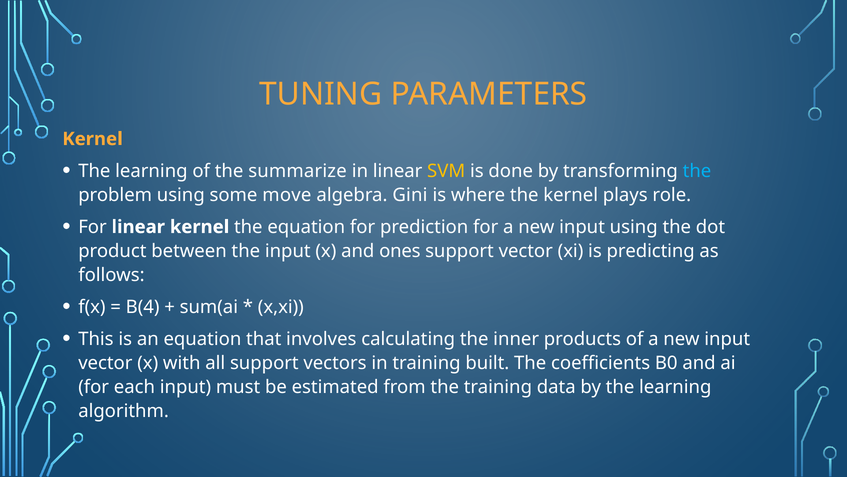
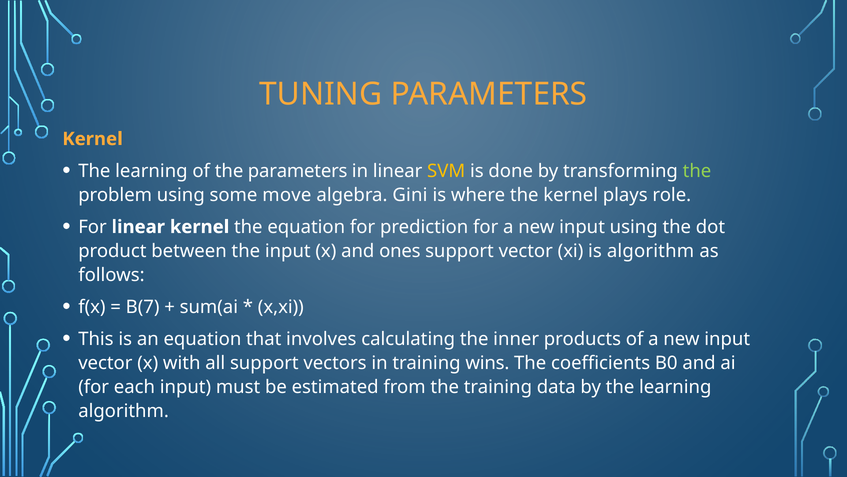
the summarize: summarize -> parameters (298, 171)
the colour: light blue -> light green (697, 171)
is predicting: predicting -> algorithm (651, 251)
B(4: B(4 -> B(7 (143, 307)
built: built -> wins (487, 363)
